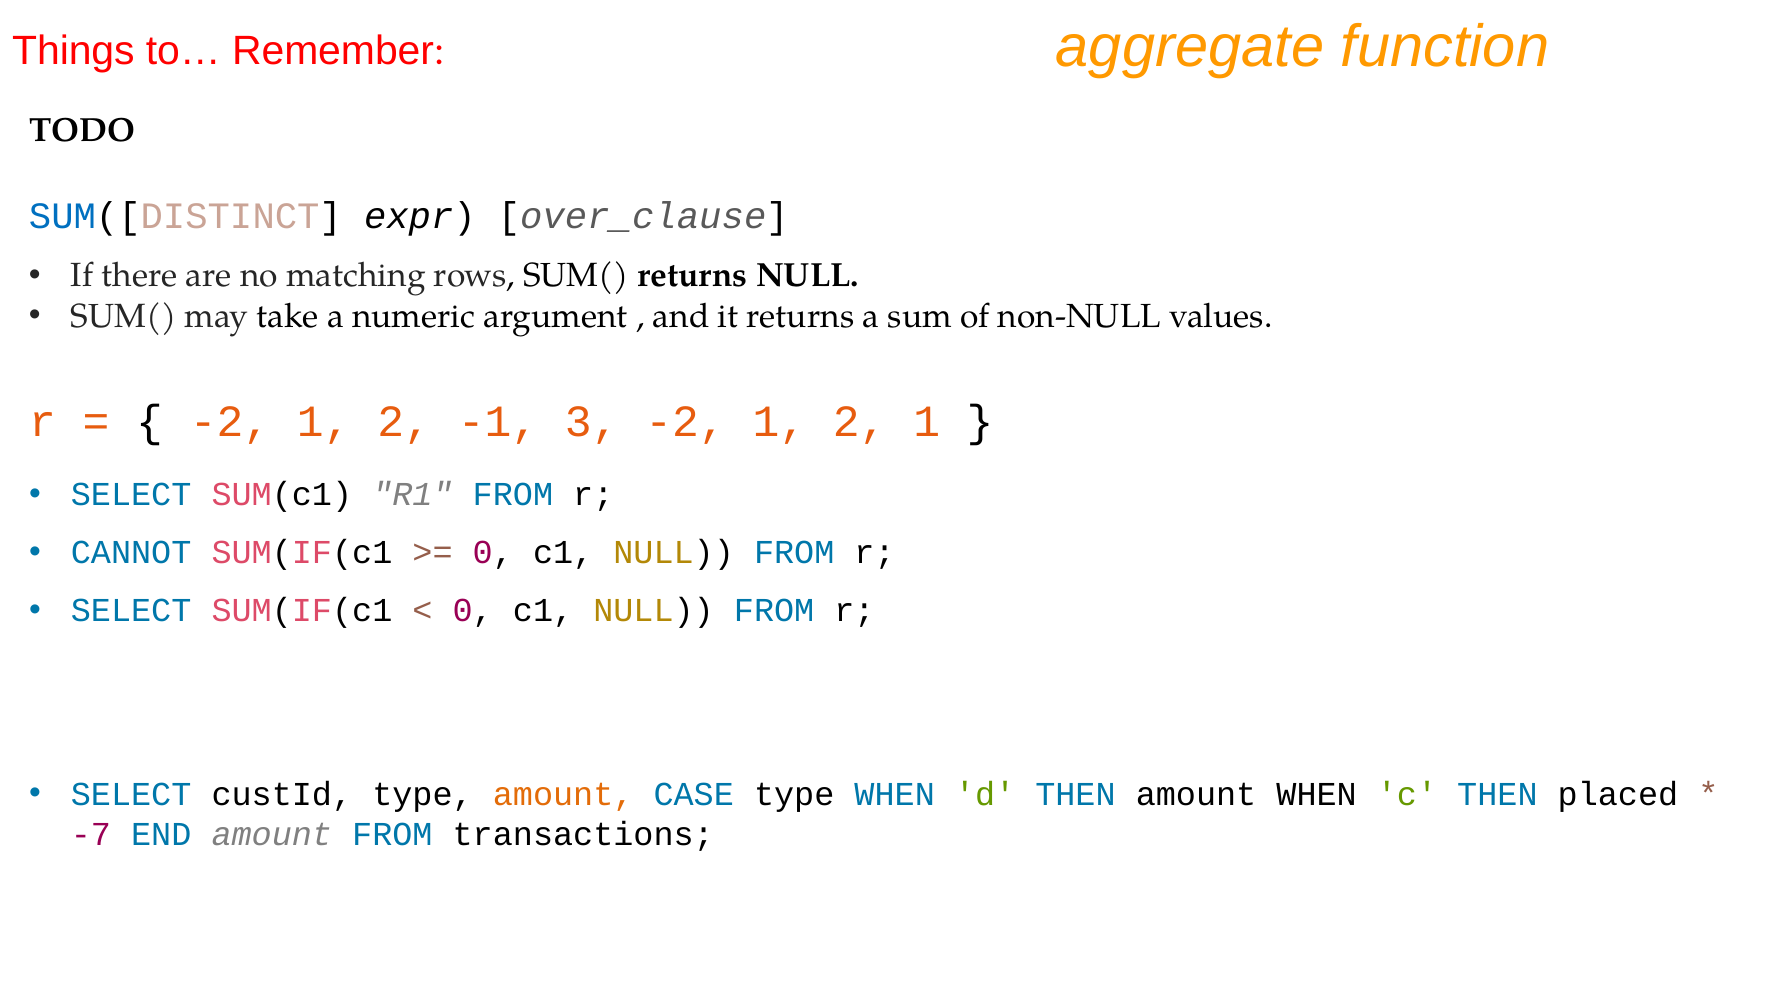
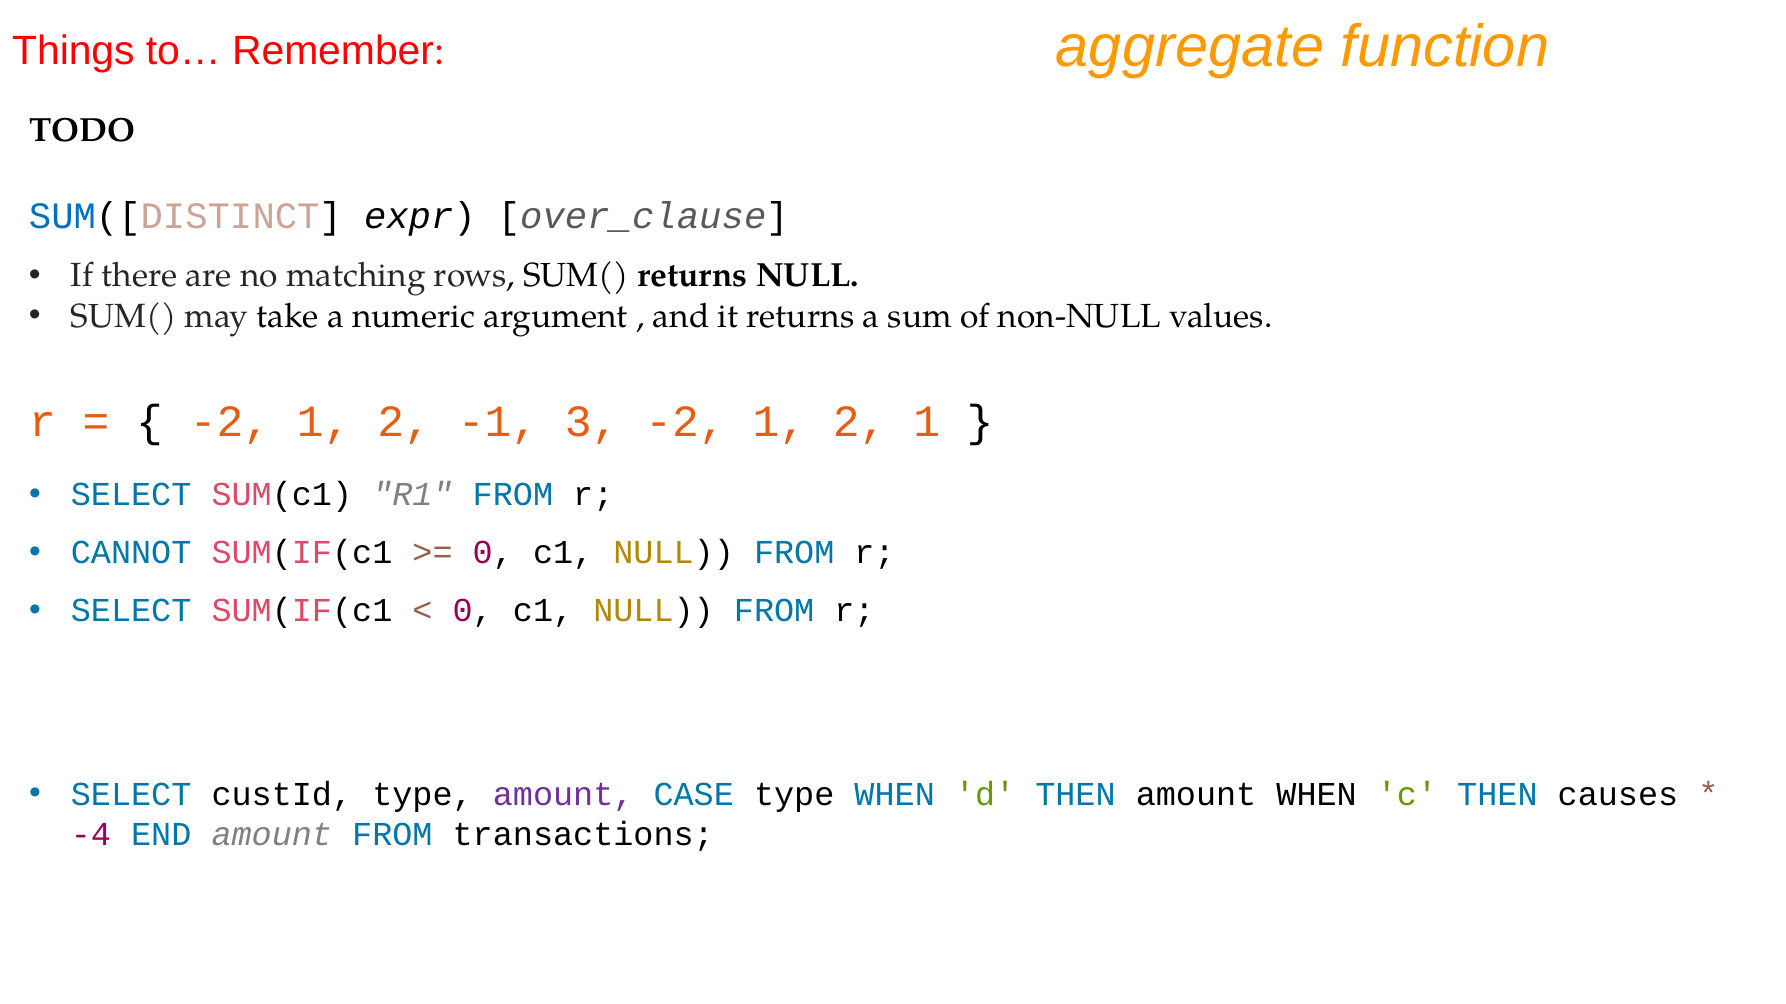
amount colour: orange -> purple (563, 795)
placed: placed -> causes (1618, 795)
-7: -7 -> -4 (91, 835)
